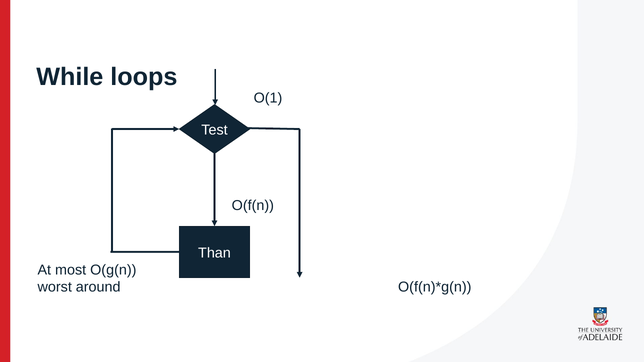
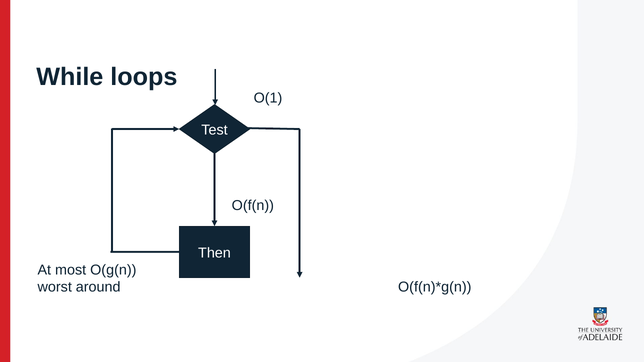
Than: Than -> Then (214, 253)
